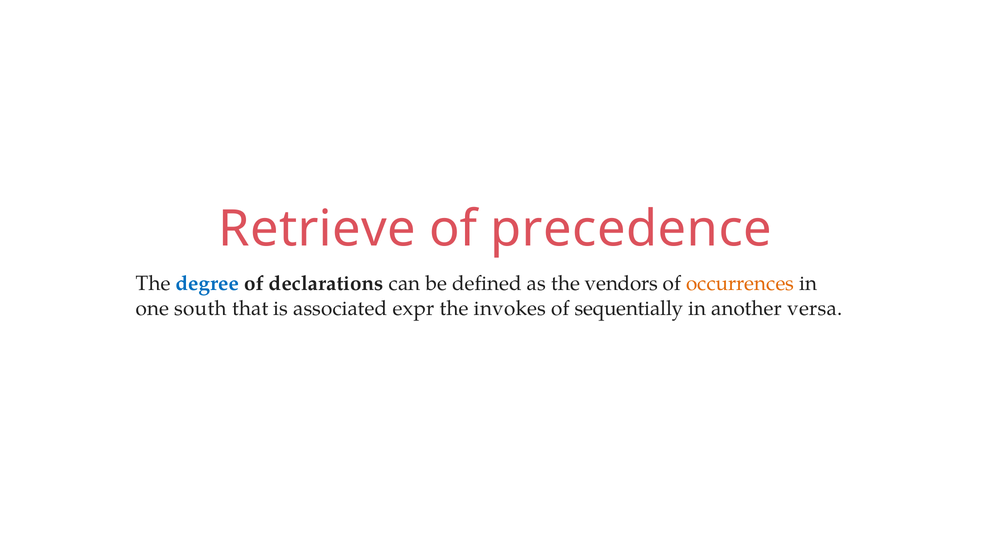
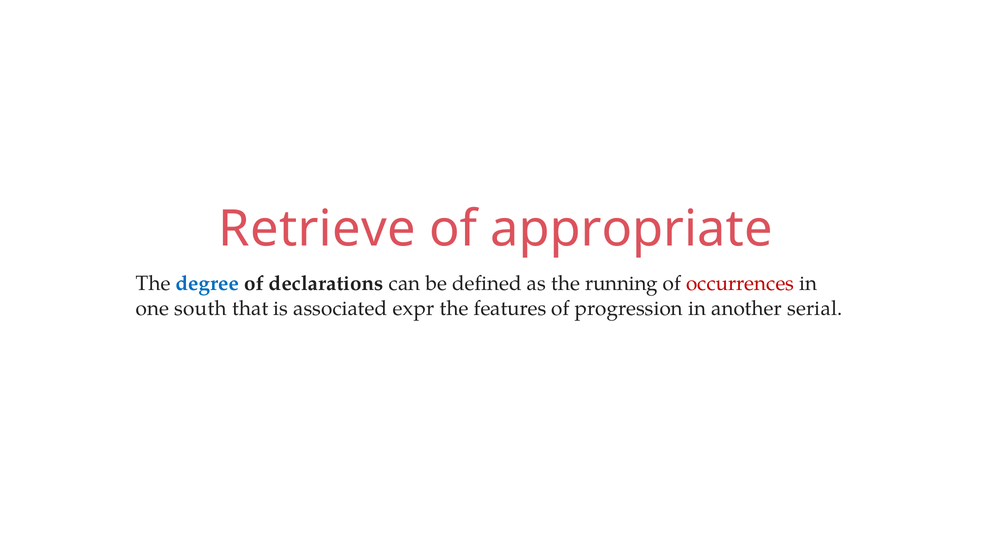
precedence: precedence -> appropriate (631, 229)
vendors: vendors -> running (622, 284)
occurrences colour: orange -> red (740, 284)
invokes: invokes -> features (510, 309)
sequentially: sequentially -> progression (629, 309)
versa: versa -> serial (815, 309)
